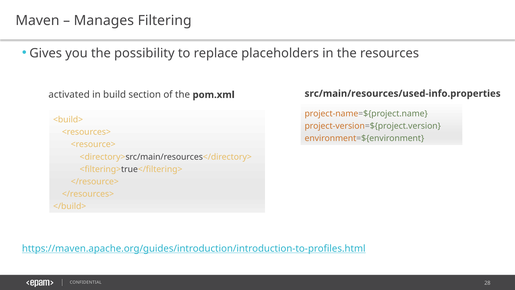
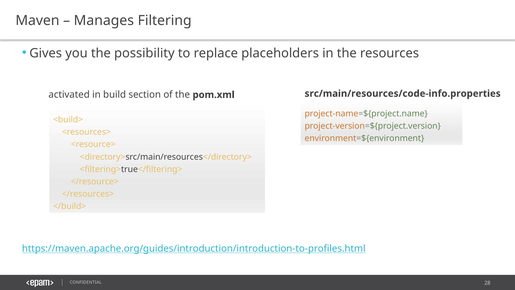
src/main/resources/used-info.properties: src/main/resources/used-info.properties -> src/main/resources/code-info.properties (403, 93)
